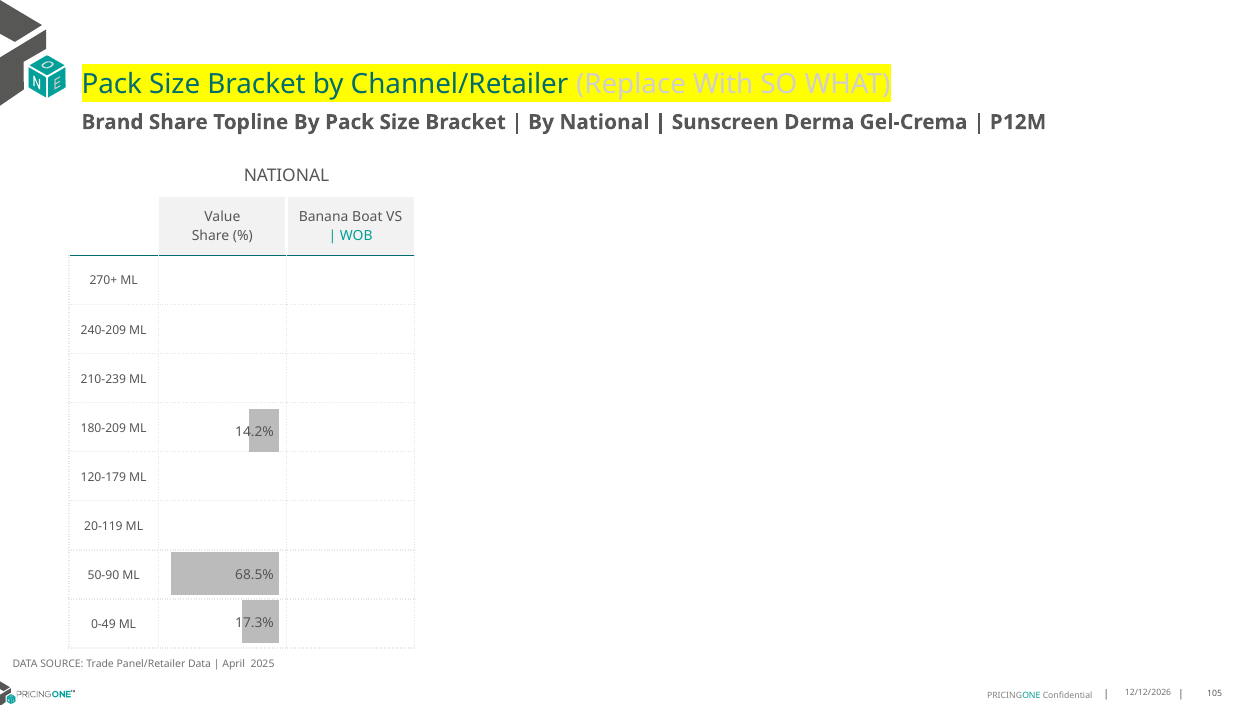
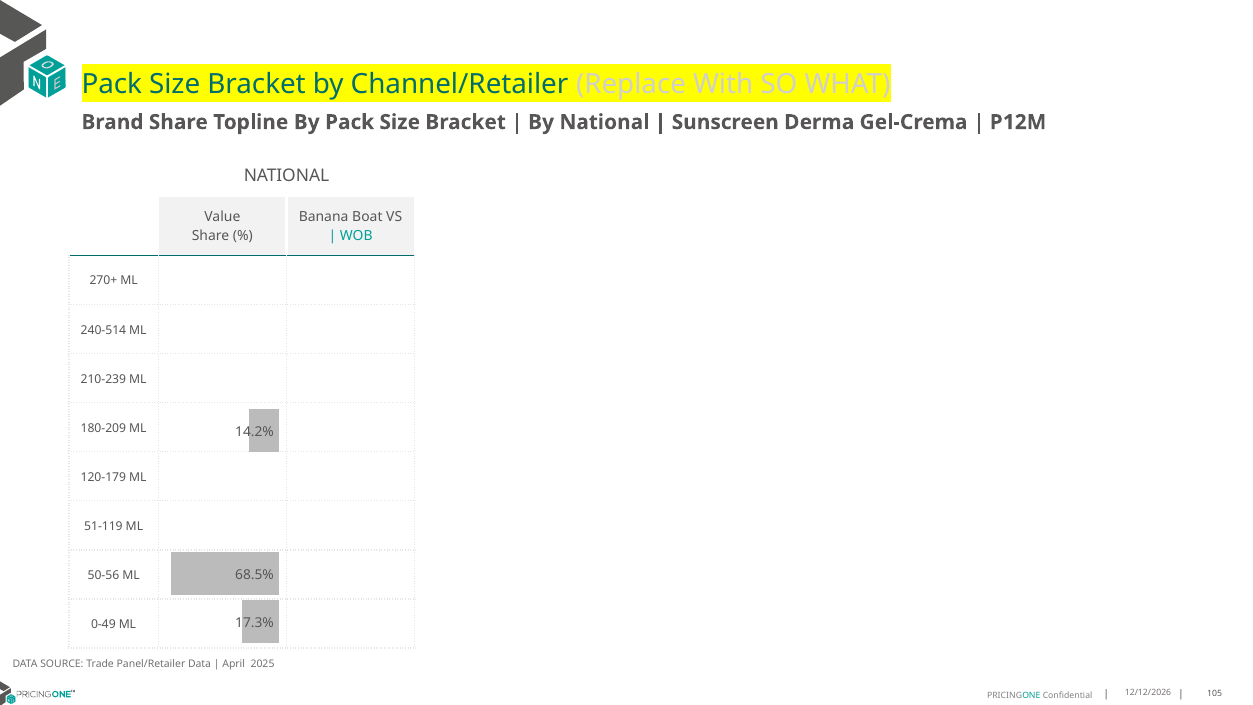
240-209: 240-209 -> 240-514 (103, 330)
20-119: 20-119 -> 51-119 (103, 526)
50-90: 50-90 -> 50-56 (103, 575)
